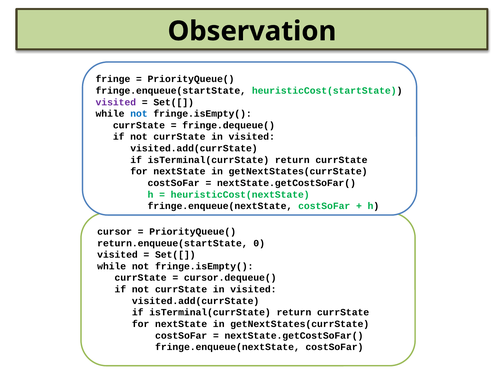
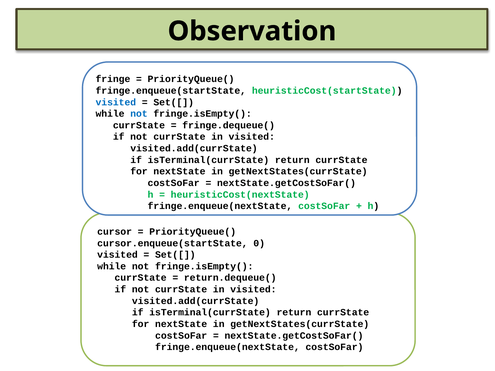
visited colour: purple -> blue (116, 102)
return.enqueue(startState: return.enqueue(startState -> cursor.enqueue(startState (172, 243)
cursor.dequeue(: cursor.dequeue( -> return.dequeue( (230, 278)
